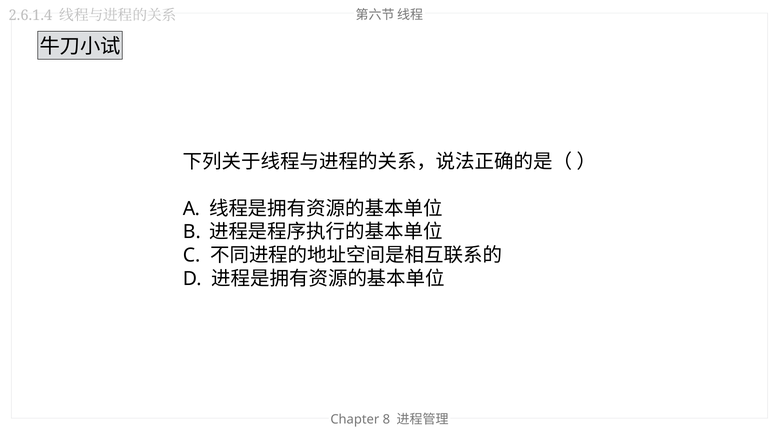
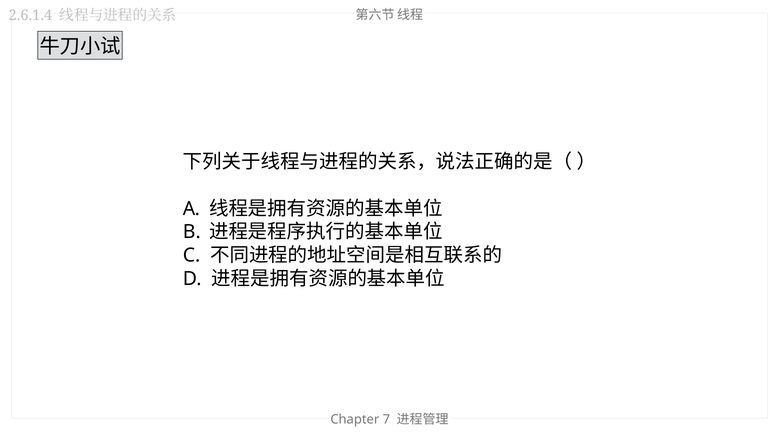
8: 8 -> 7 (386, 419)
